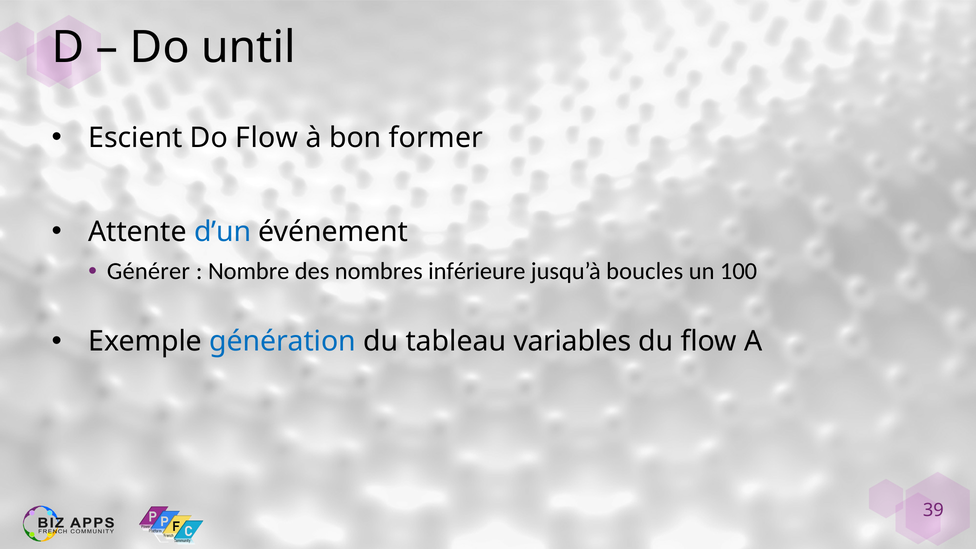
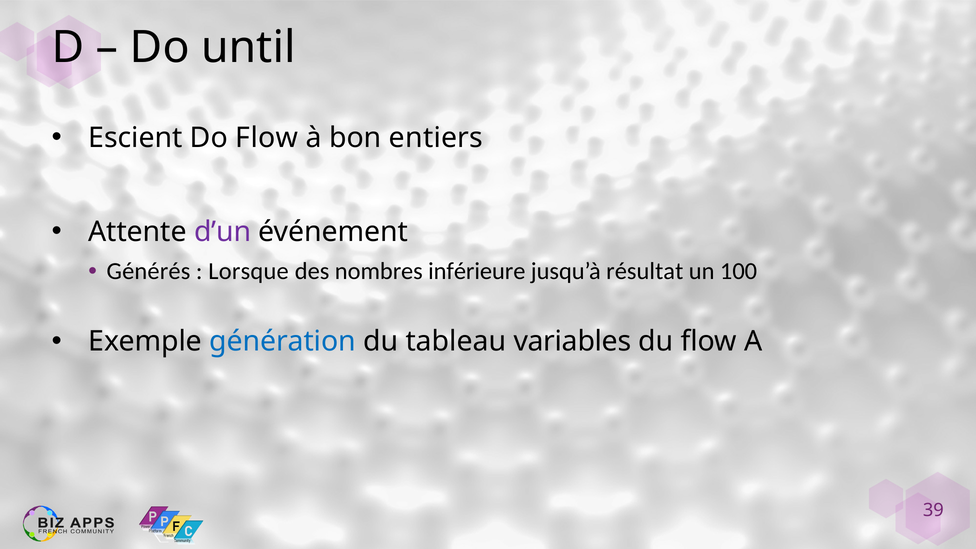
former: former -> entiers (436, 138)
d’un colour: blue -> purple (223, 232)
Générer: Générer -> Générés (148, 271)
Nombre: Nombre -> Lorsque (249, 271)
boucles: boucles -> résultat (645, 271)
